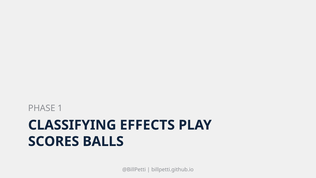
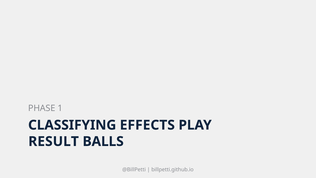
SCORES: SCORES -> RESULT (54, 141)
